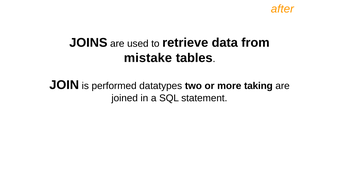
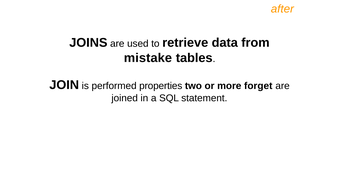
datatypes: datatypes -> properties (161, 86)
taking: taking -> forget (258, 86)
